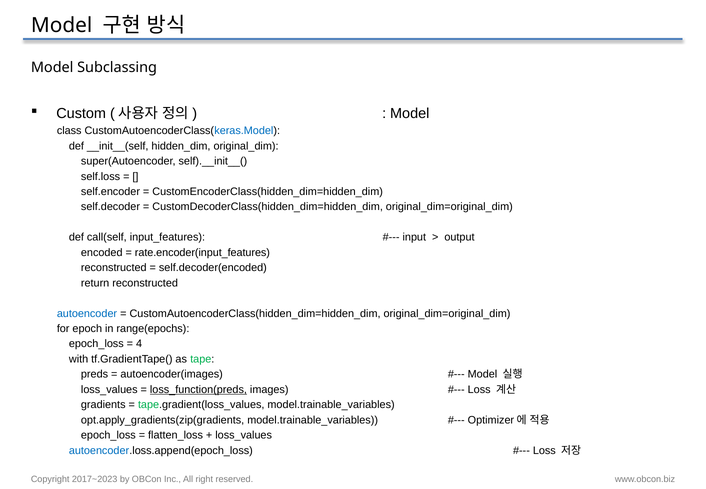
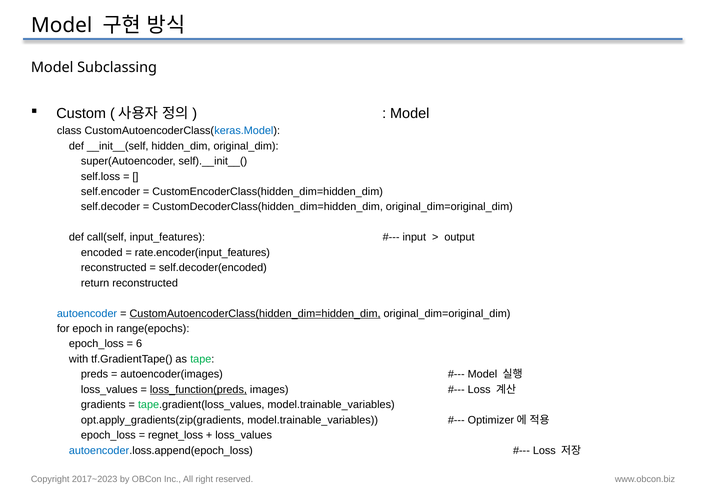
CustomAutoencoderClass(hidden_dim=hidden_dim underline: none -> present (255, 313)
4: 4 -> 6 (139, 344)
flatten_loss: flatten_loss -> regnet_loss (176, 435)
